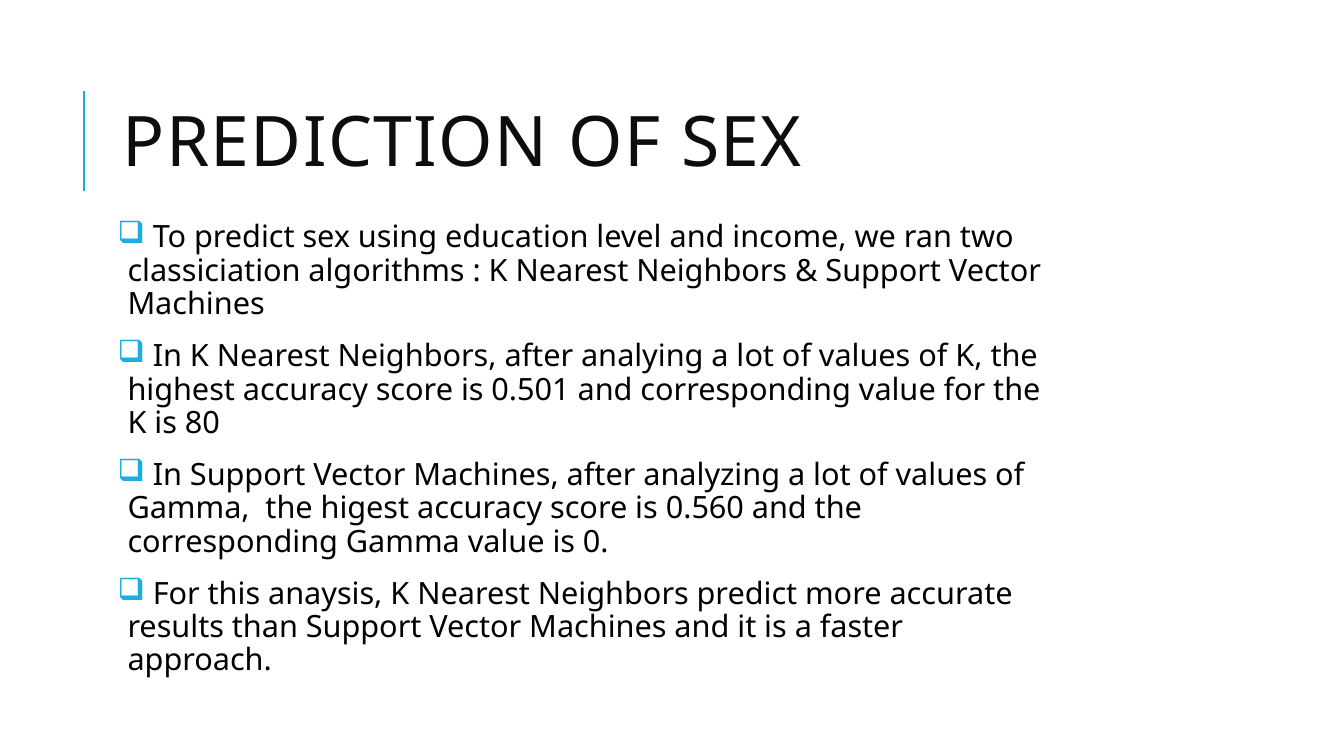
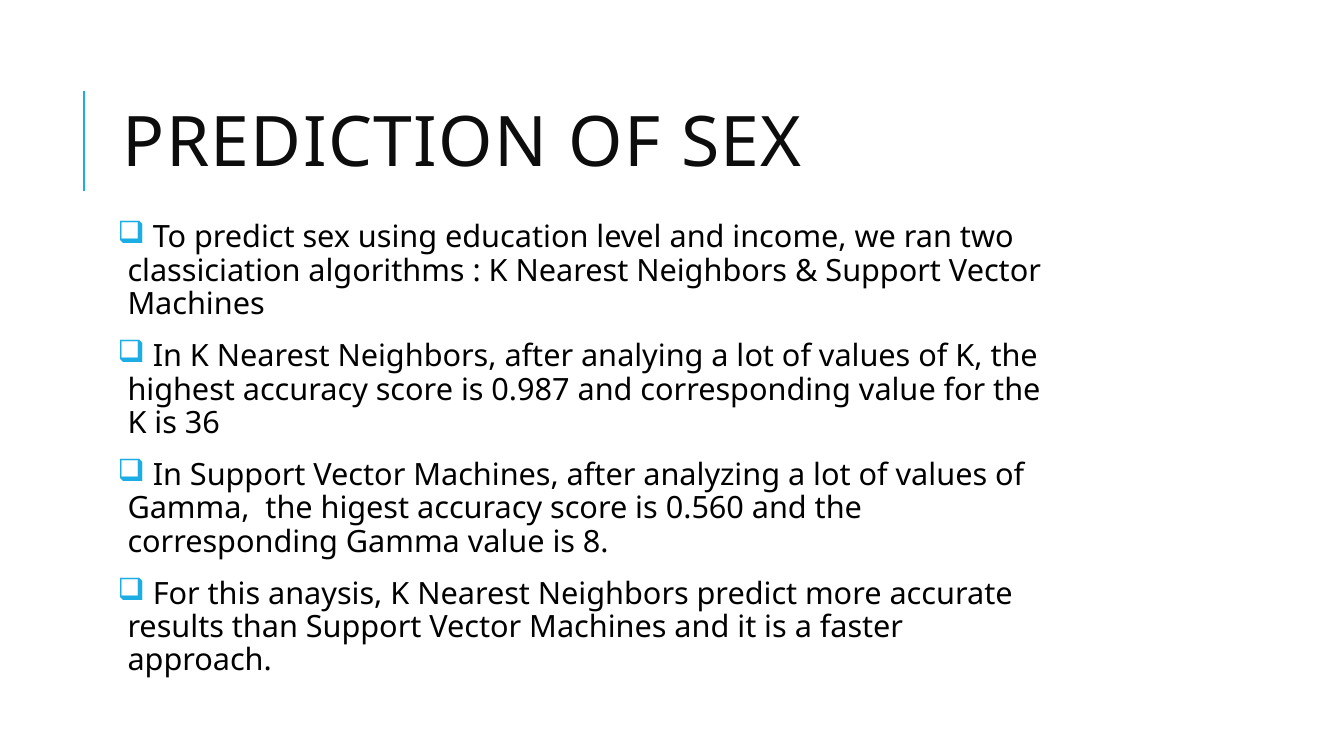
0.501: 0.501 -> 0.987 (531, 390)
80: 80 -> 36 (202, 423)
0: 0 -> 8 (596, 542)
